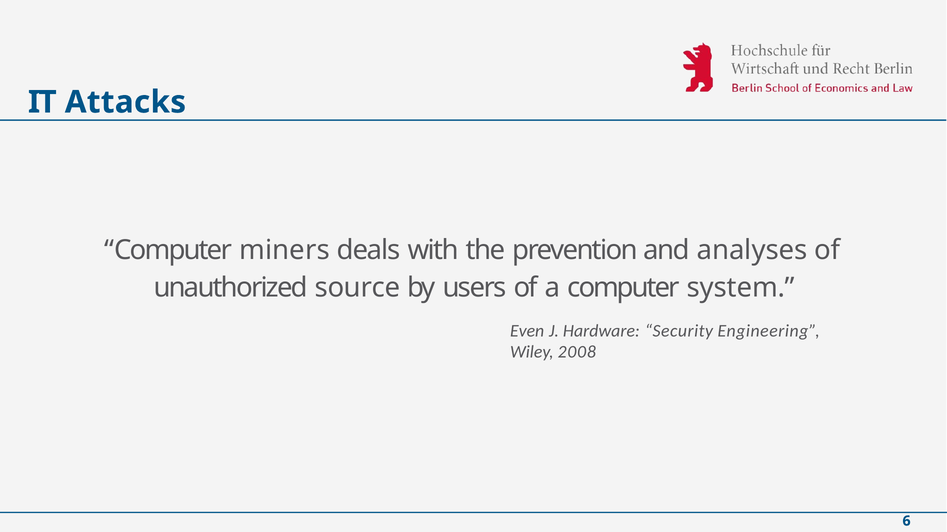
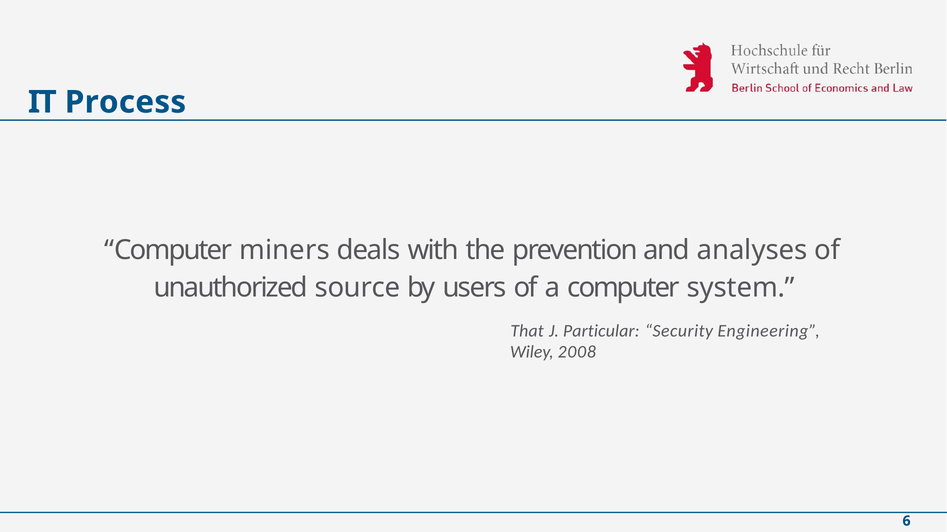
Attacks: Attacks -> Process (125, 102)
Even: Even -> That (527, 331)
Hardware: Hardware -> Particular (601, 331)
